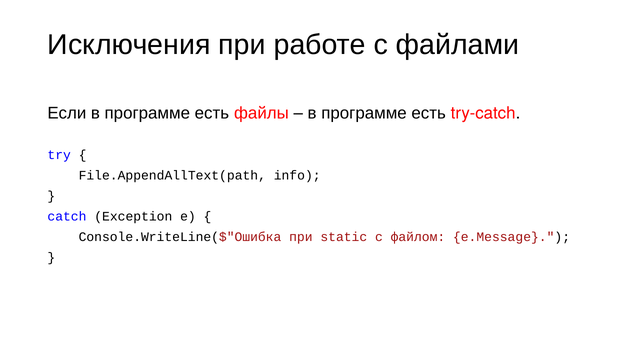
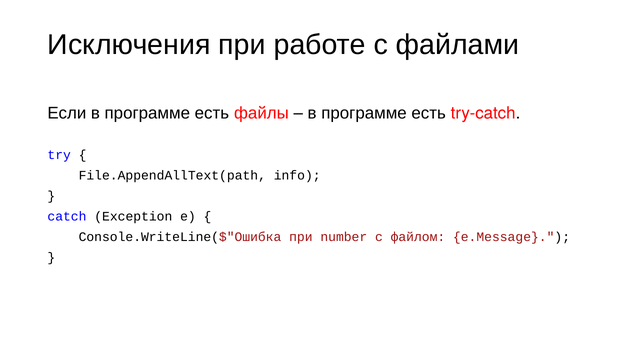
static: static -> number (344, 237)
